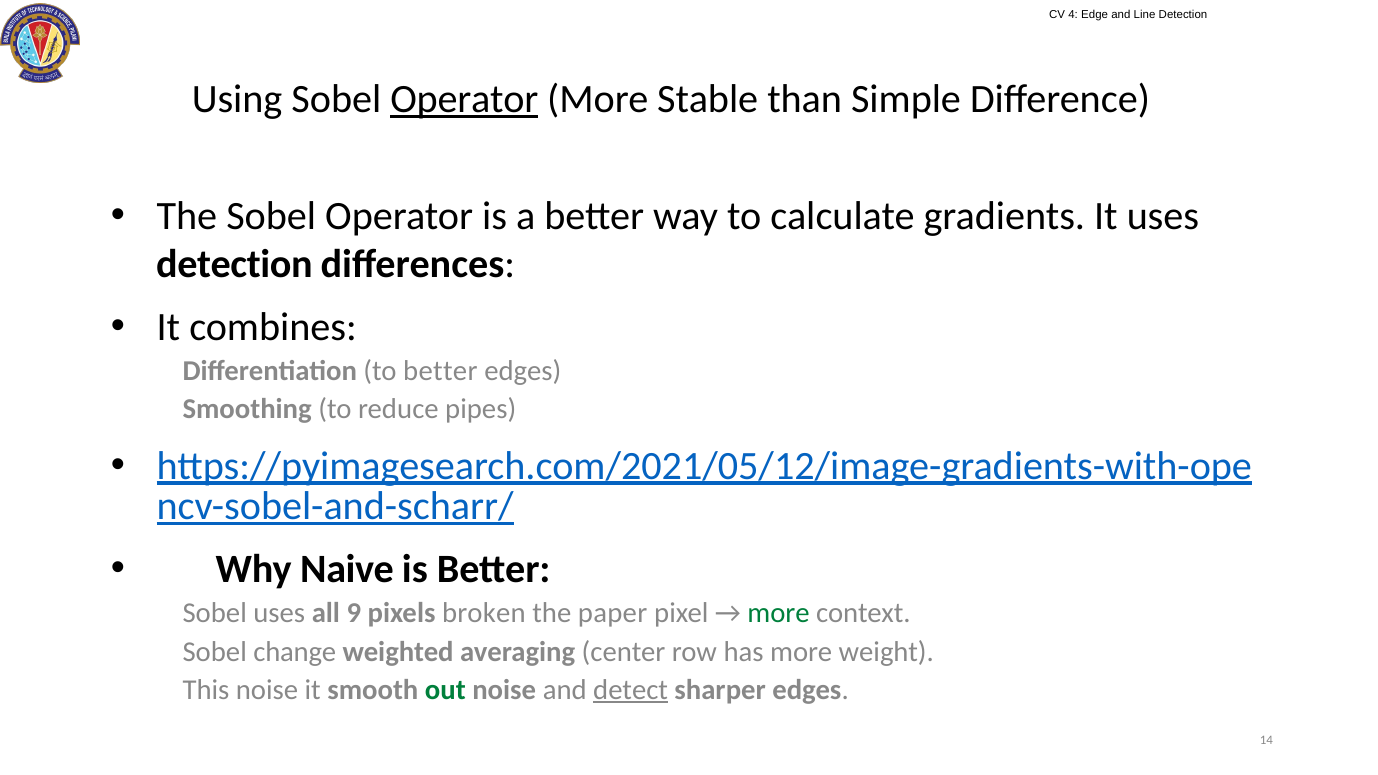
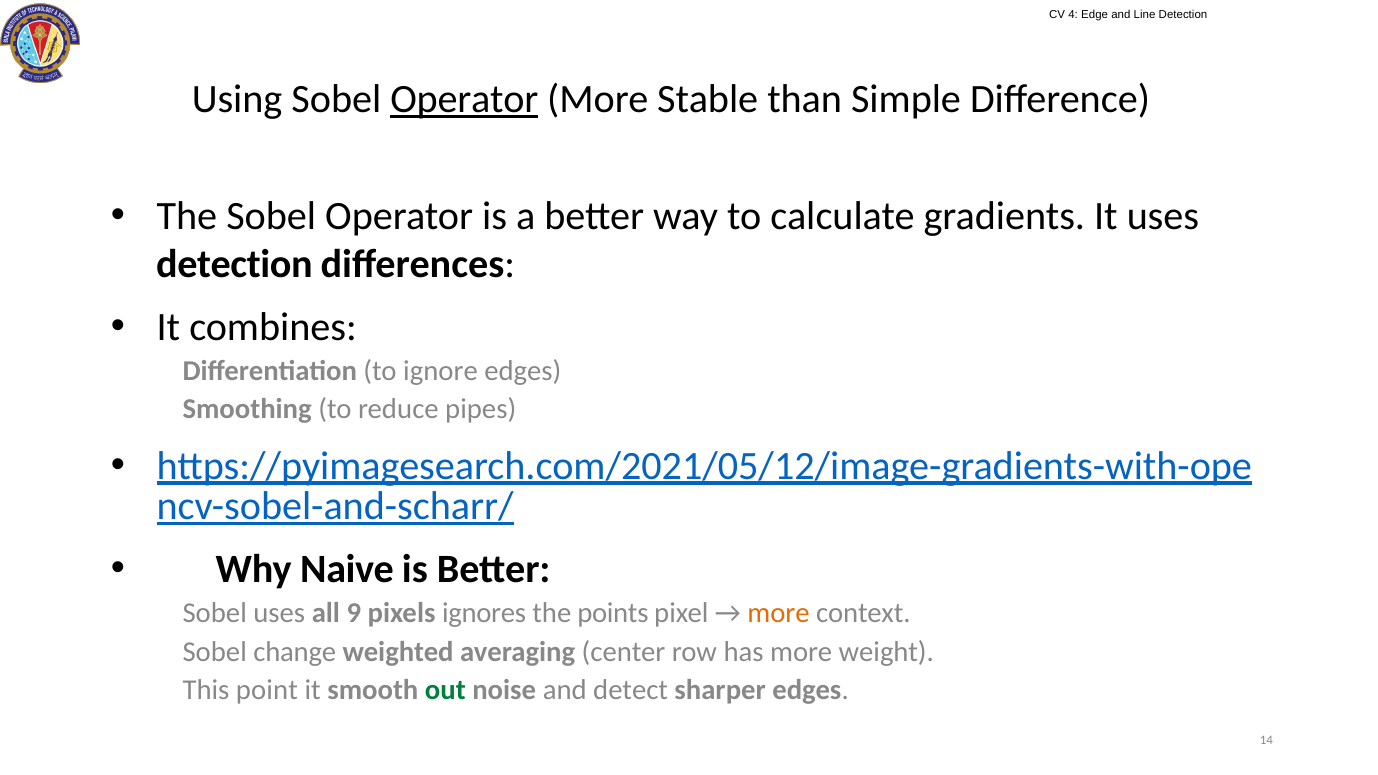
to better: better -> ignore (441, 371)
broken: broken -> ignores (484, 614)
paper: paper -> points (613, 614)
more colour: green -> orange (779, 614)
This noise: noise -> point (267, 690)
detect underline: present -> none (631, 690)
